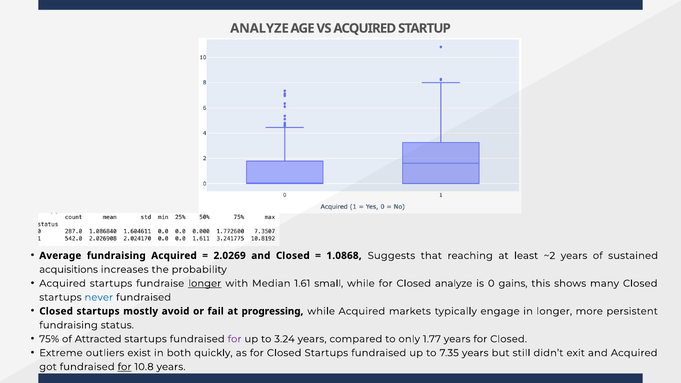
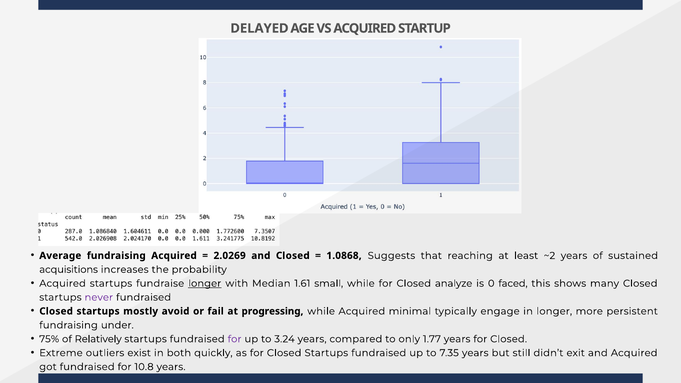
ANALYZE: ANALYZE -> DELAYED (259, 28)
gains: gains -> faced (513, 283)
never colour: blue -> purple (99, 297)
markets: markets -> minimal (410, 311)
status: status -> under (117, 325)
Attracted: Attracted -> Relatively (98, 339)
for underline: present -> none (124, 367)
